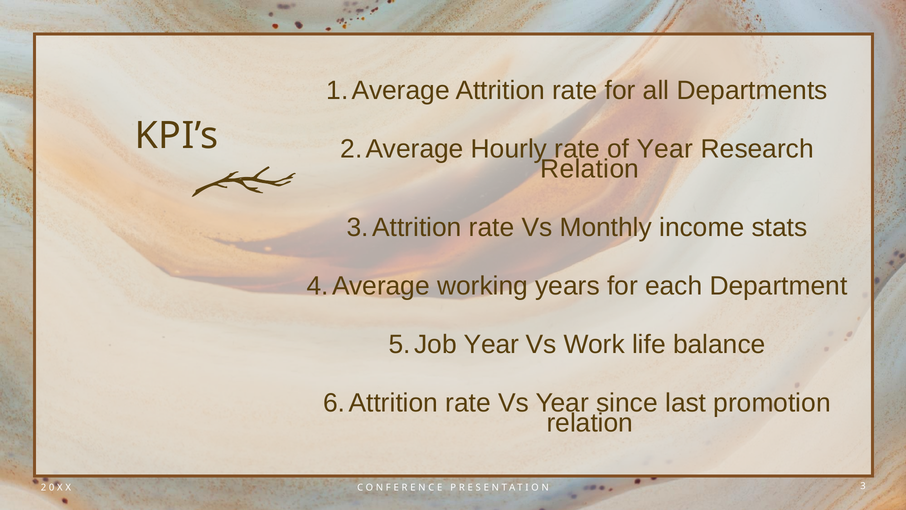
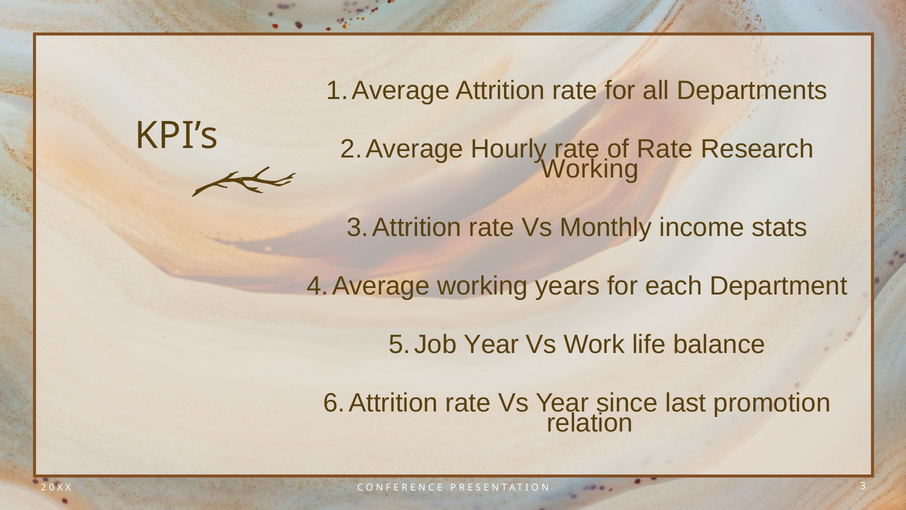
of Year: Year -> Rate (665, 149)
Relation: Relation -> Working (590, 169)
